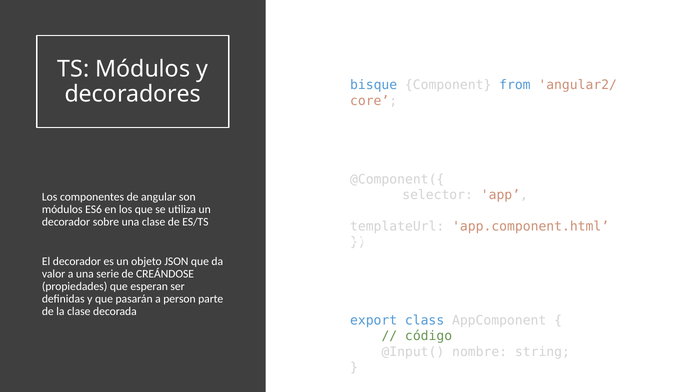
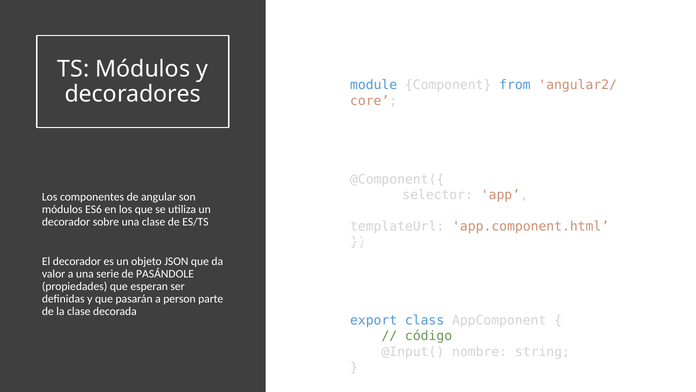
bisque: bisque -> module (374, 85)
de CREÁNDOSE: CREÁNDOSE -> PASÁNDOLE (165, 274)
